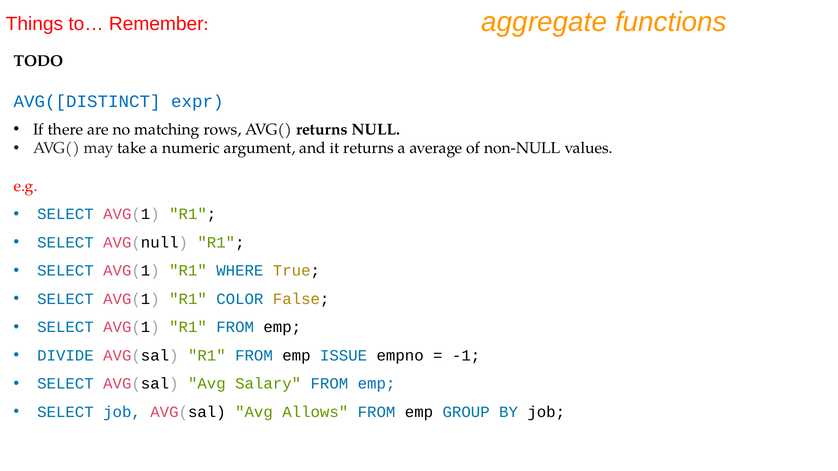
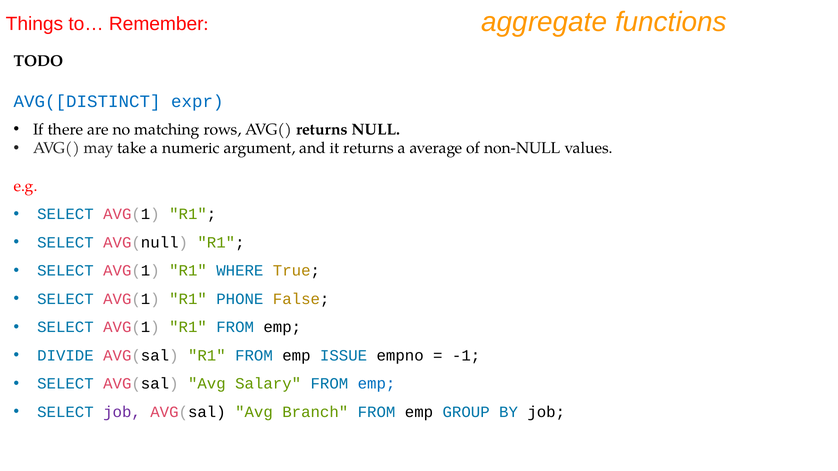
COLOR: COLOR -> PHONE (240, 299)
job colour: blue -> purple (122, 412)
Allows: Allows -> Branch (315, 412)
